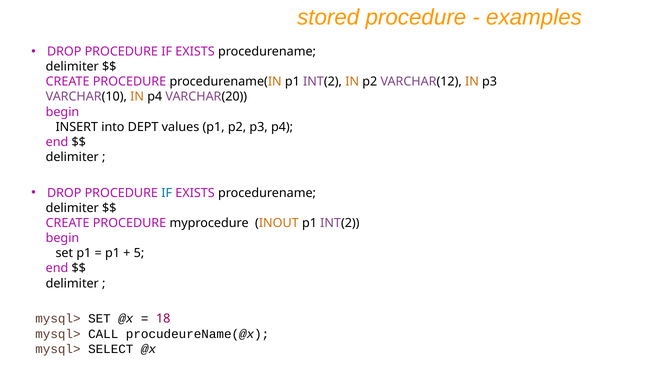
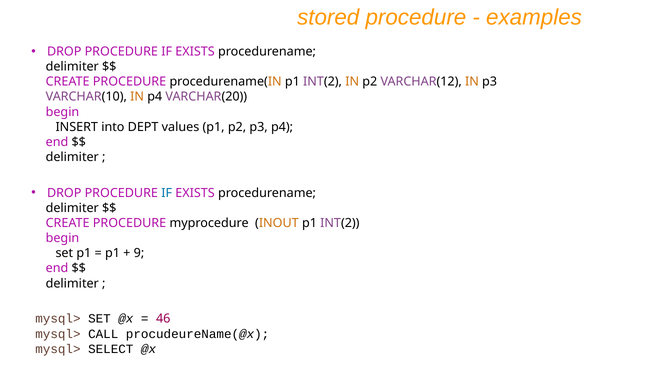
5: 5 -> 9 (139, 254)
18: 18 -> 46 (163, 319)
